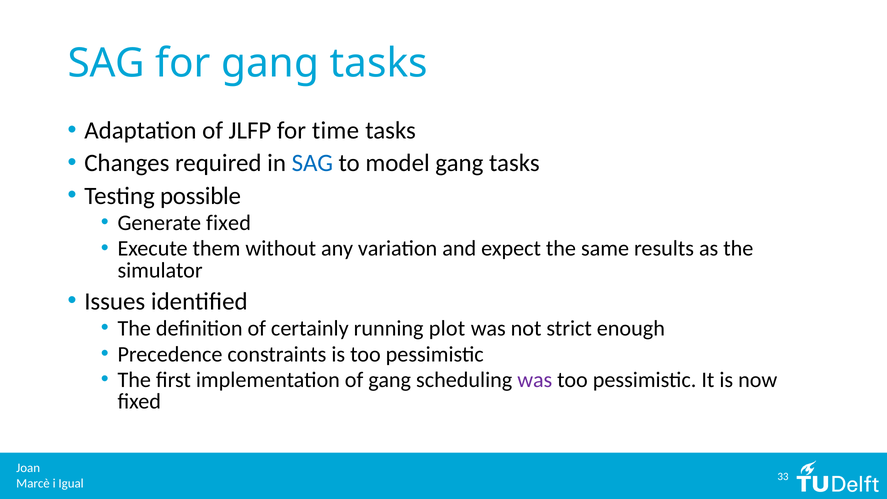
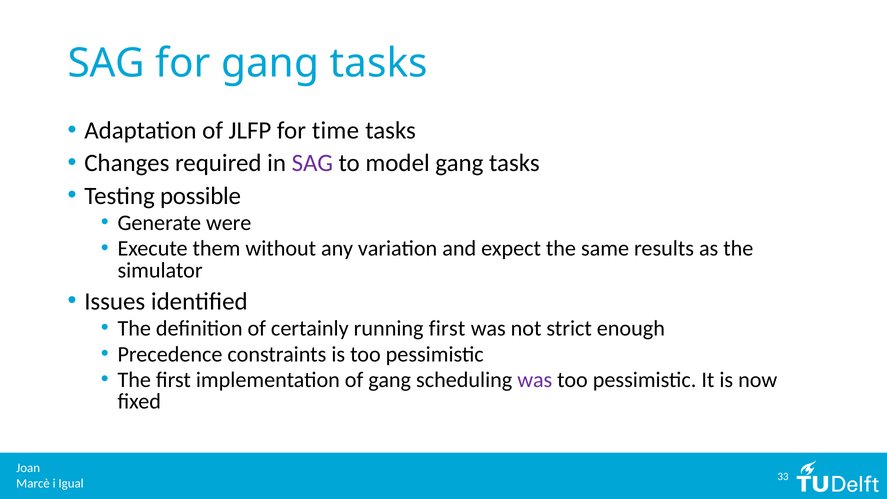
SAG colour: blue -> purple (312, 163)
Generate fixed: fixed -> were (229, 223)
running plot: plot -> first (447, 328)
